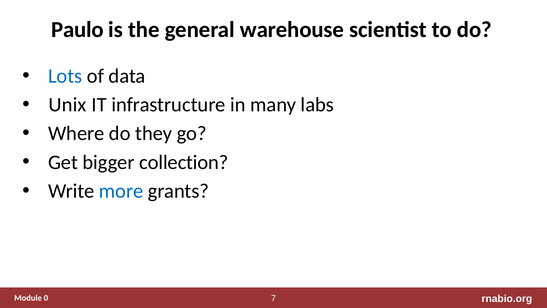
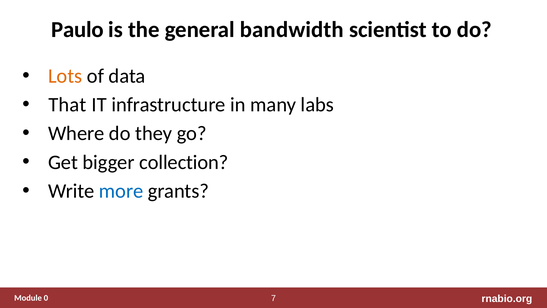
warehouse: warehouse -> bandwidth (292, 30)
Lots colour: blue -> orange (65, 76)
Unix: Unix -> That (67, 105)
